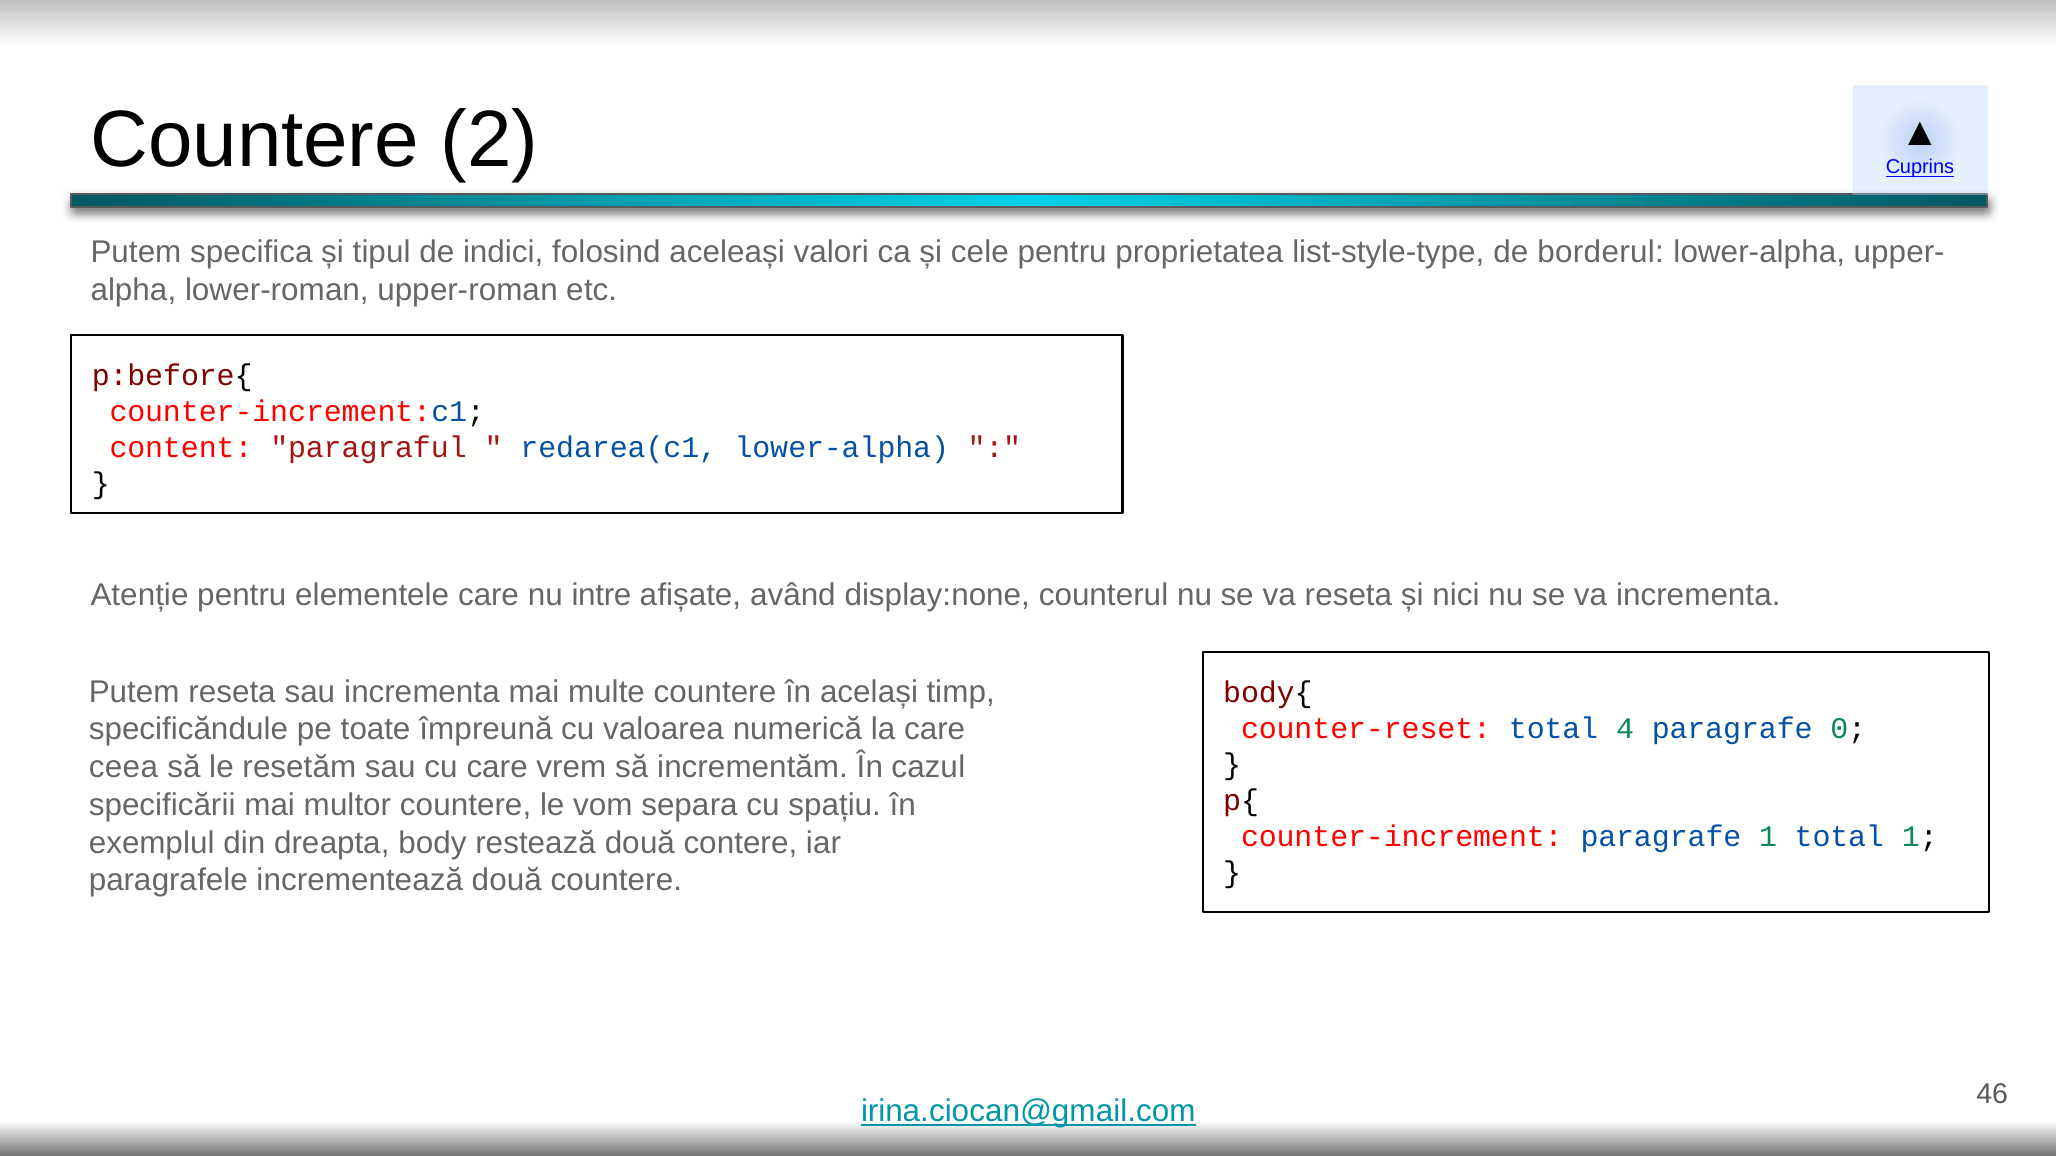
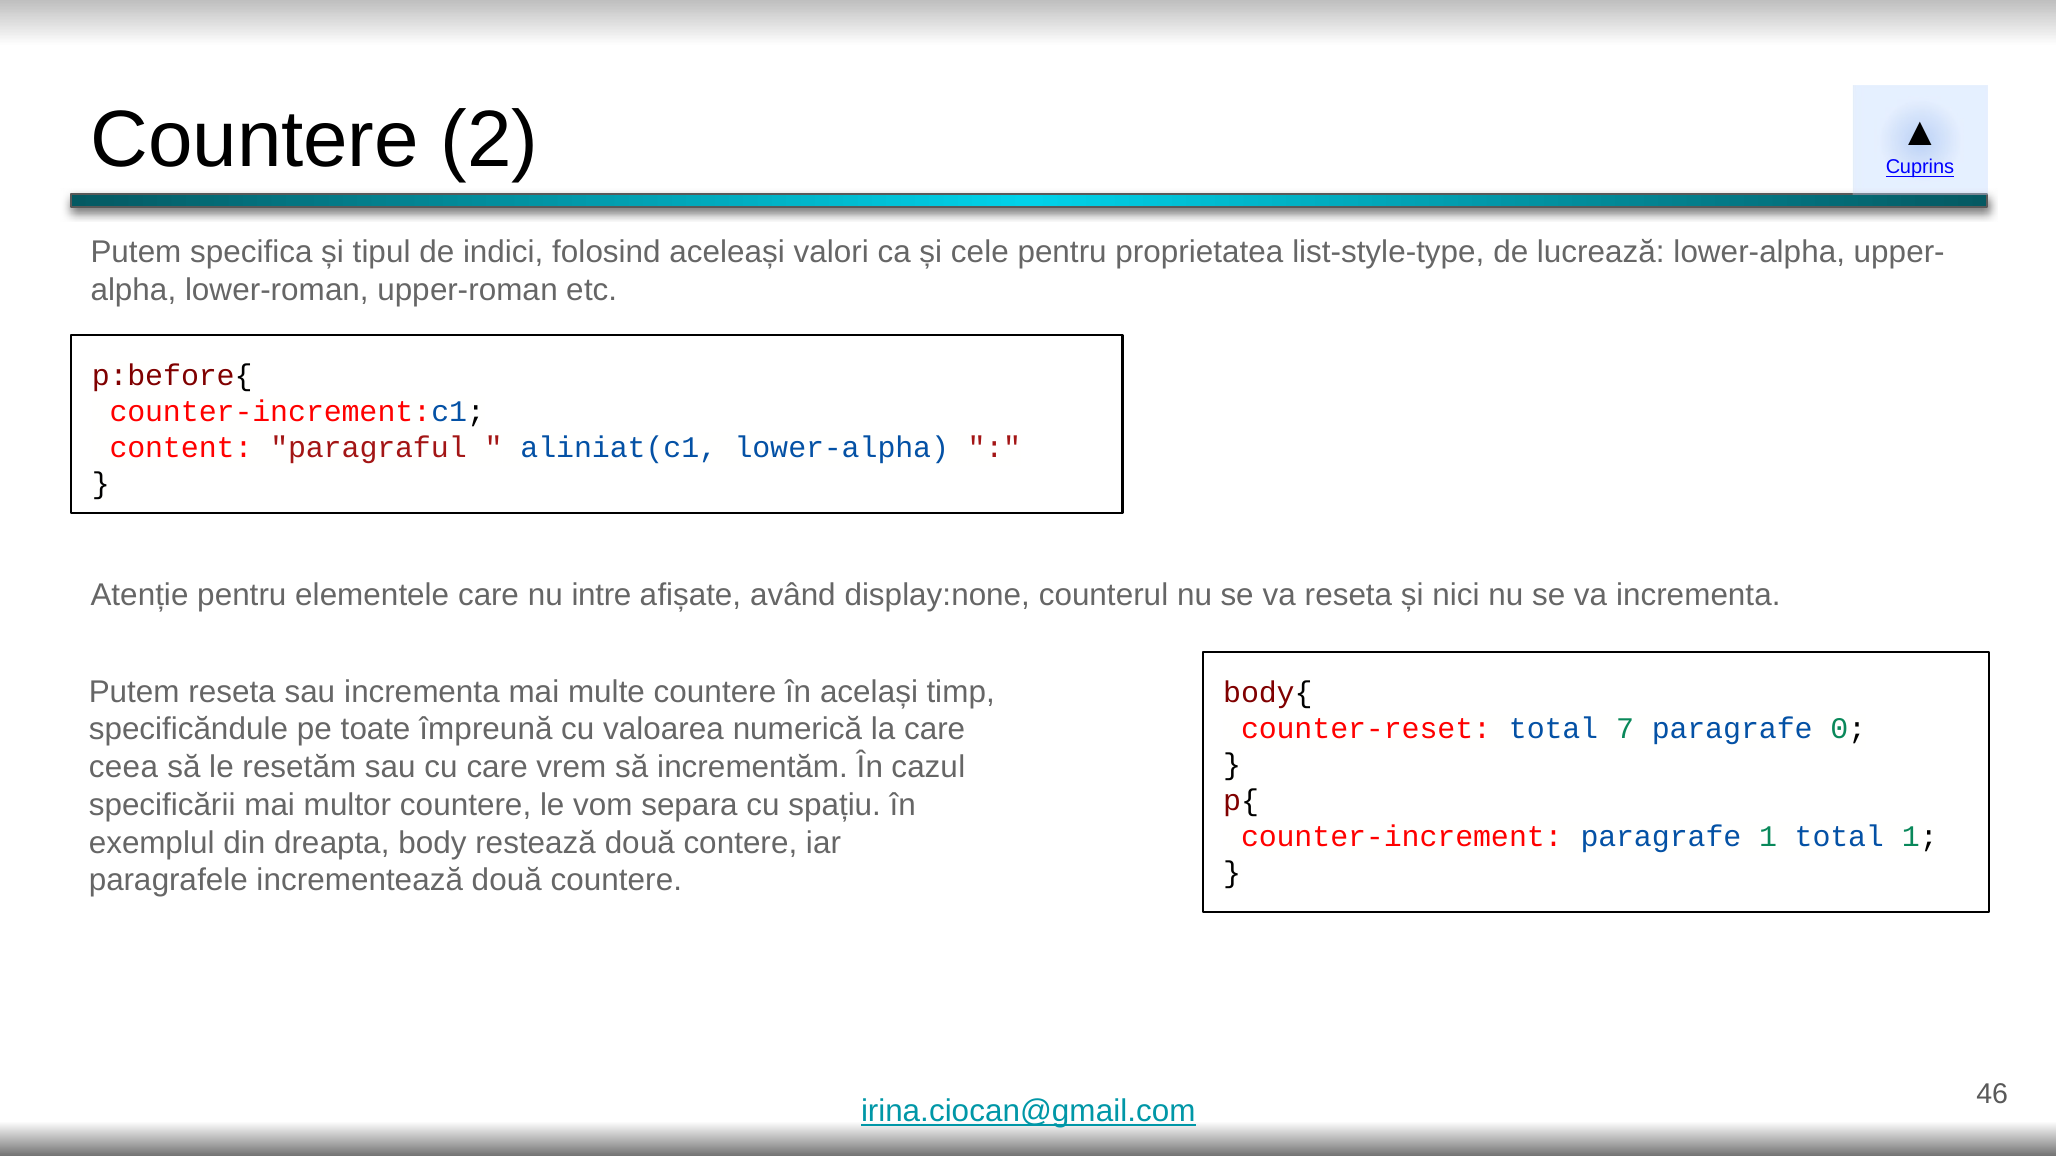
borderul: borderul -> lucrează (1601, 252)
redarea(c1: redarea(c1 -> aliniat(c1 (619, 448)
4: 4 -> 7 (1625, 729)
